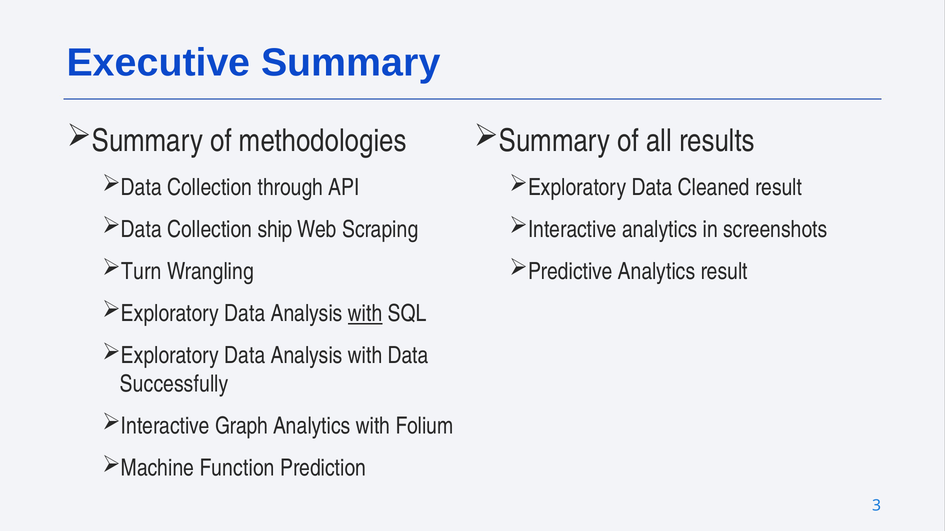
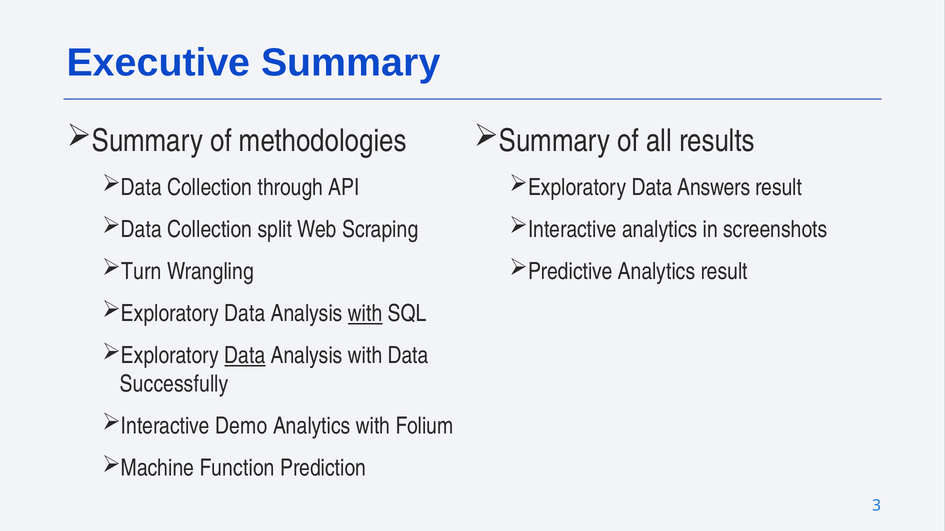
Cleaned: Cleaned -> Answers (714, 187)
ship: ship -> split (275, 230)
Data underline: none -> present (245, 356)
Graph: Graph -> Demo (241, 426)
